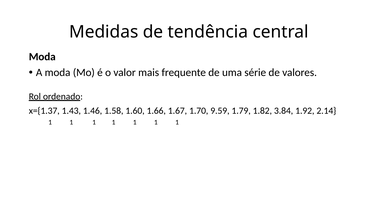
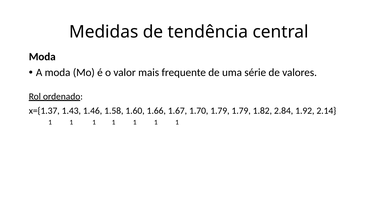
1.70 9.59: 9.59 -> 1.79 (220, 110)
3.84: 3.84 -> 2.84 (284, 110)
